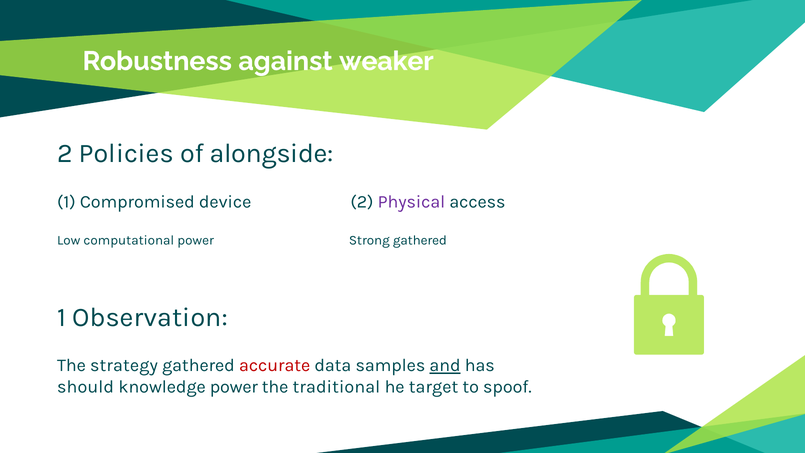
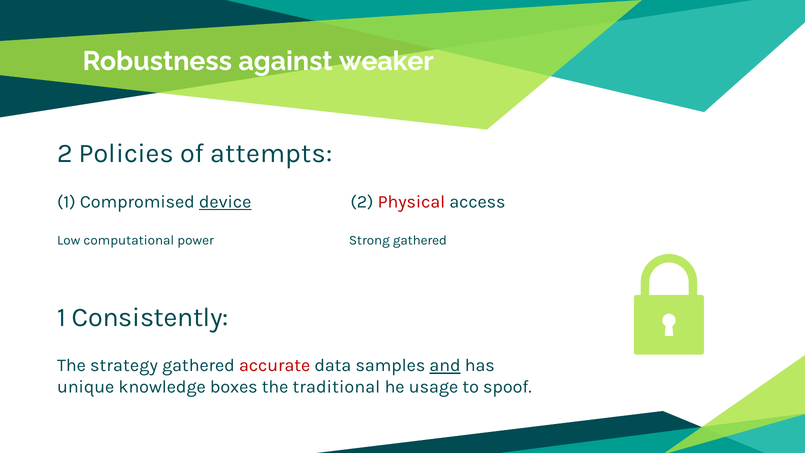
alongside: alongside -> attempts (271, 153)
device underline: none -> present (225, 202)
Physical colour: purple -> red (411, 202)
Observation: Observation -> Consistently (150, 317)
should: should -> unique (86, 387)
knowledge power: power -> boxes (234, 387)
target: target -> usage (434, 387)
